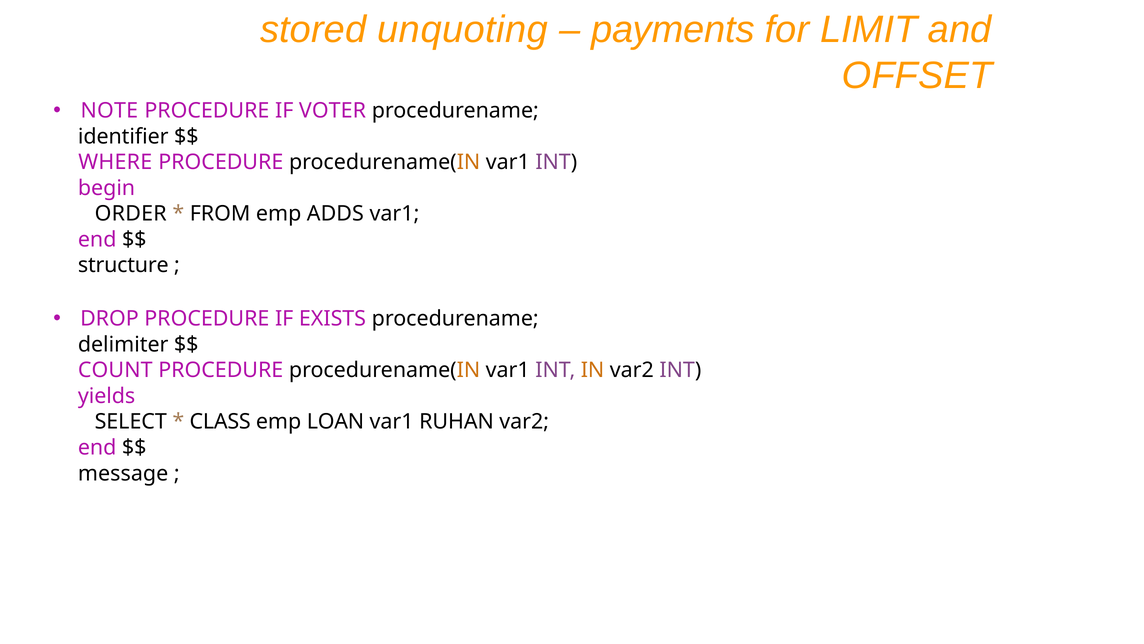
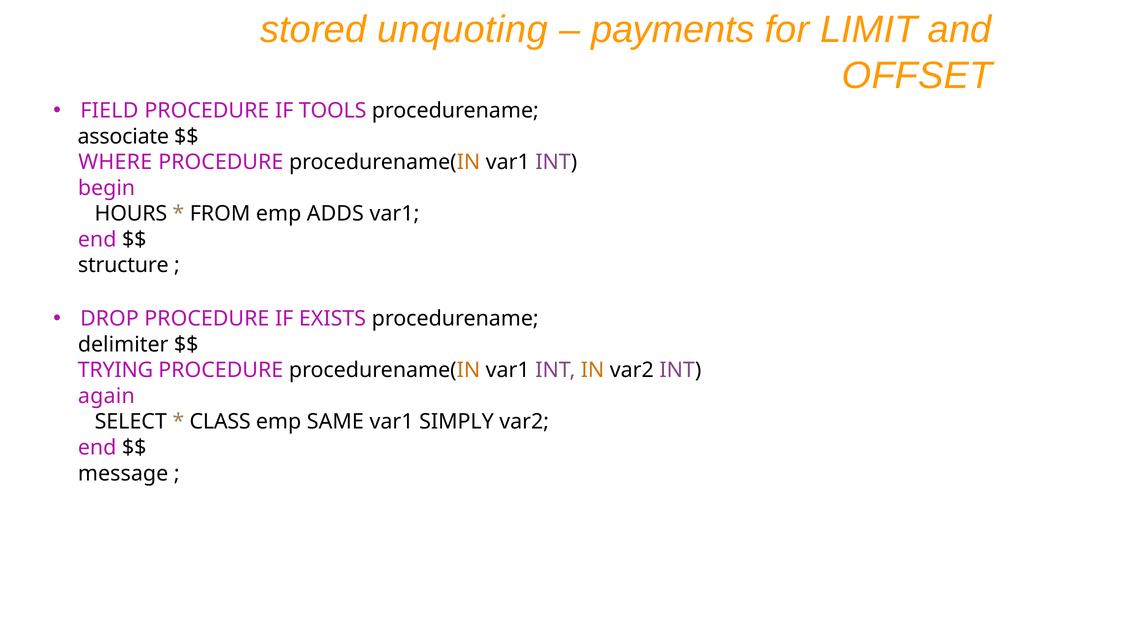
NOTE: NOTE -> FIELD (109, 111)
VOTER: VOTER -> TOOLS (333, 111)
identifier: identifier -> associate (123, 136)
ORDER: ORDER -> HOURS (131, 214)
COUNT: COUNT -> TRYING (115, 370)
yields: yields -> again (106, 396)
LOAN: LOAN -> SAME (335, 422)
RUHAN: RUHAN -> SIMPLY (456, 422)
